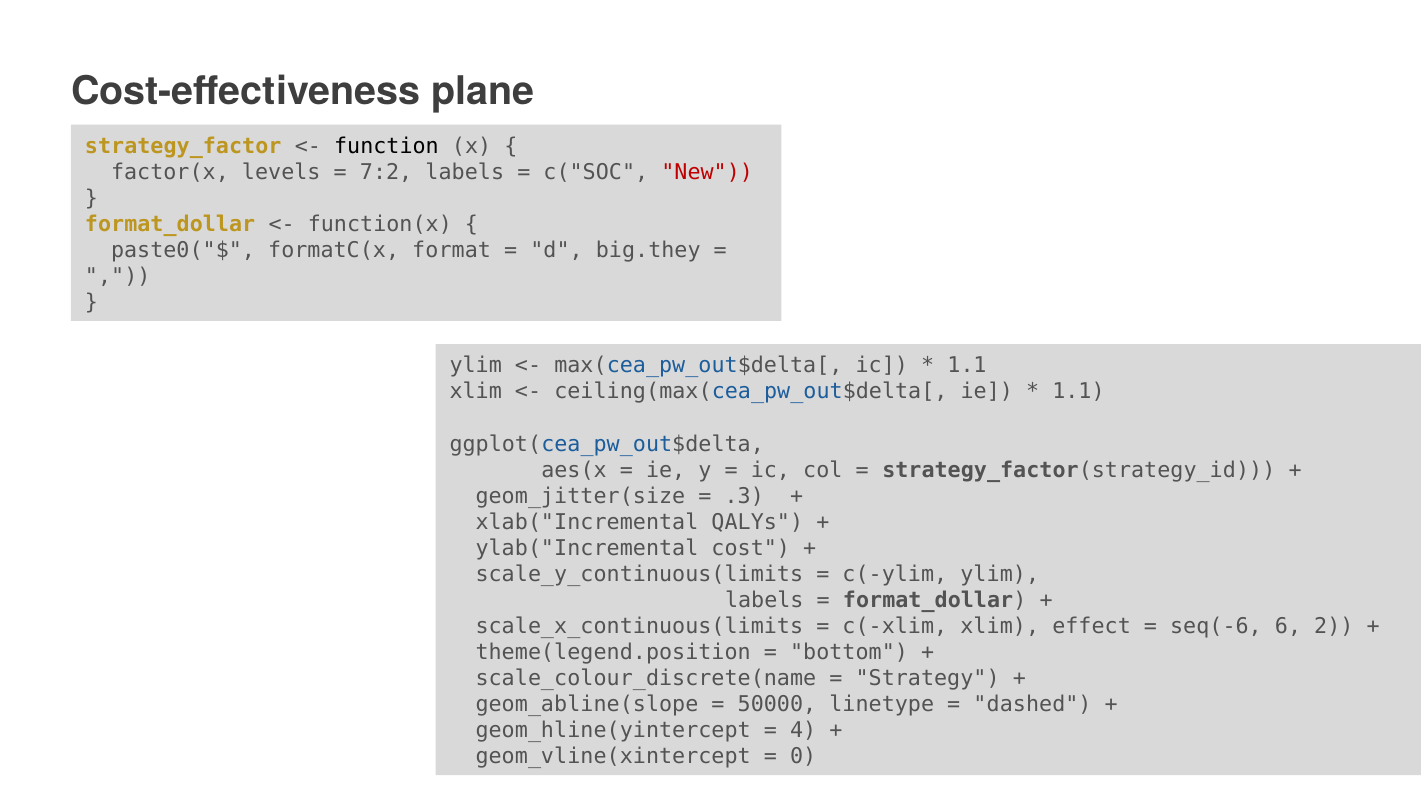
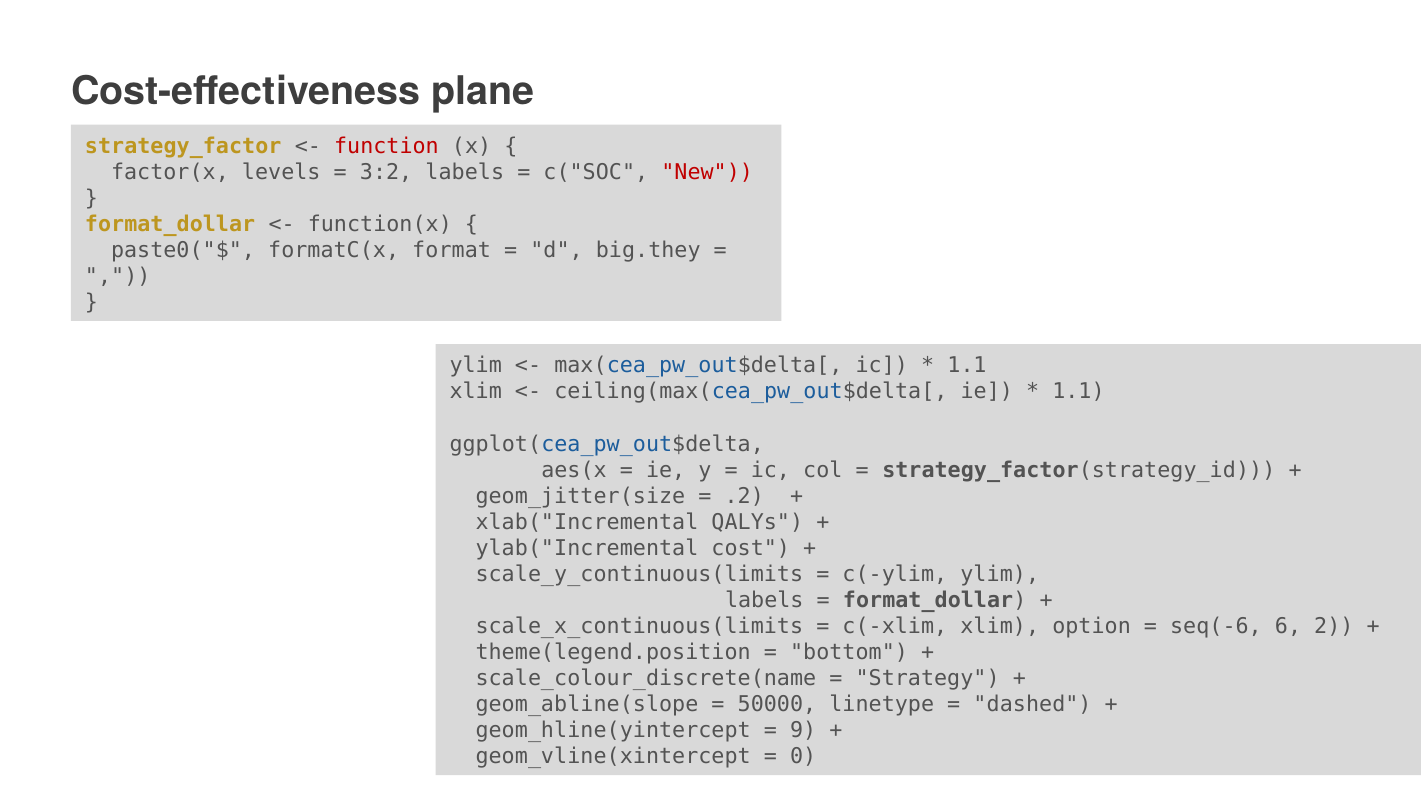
function colour: black -> red (386, 146)
7:2: 7:2 -> 3:2 (386, 172)
.3: .3 -> .2 (744, 496)
effect: effect -> option (1092, 627)
4: 4 -> 9 (803, 731)
